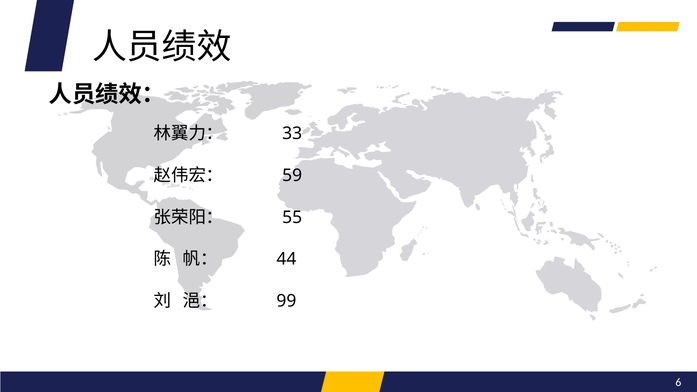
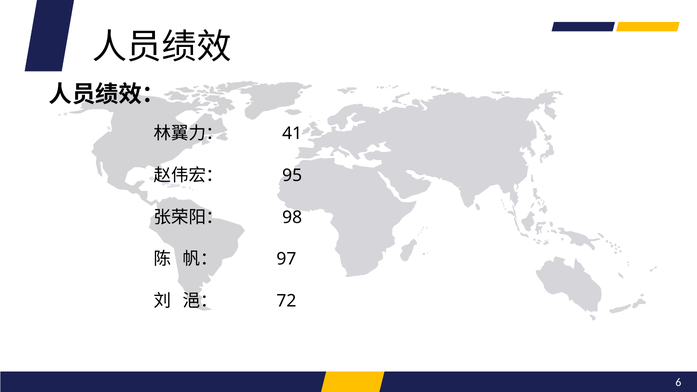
33: 33 -> 41 (292, 134)
59: 59 -> 95 (292, 176)
55: 55 -> 98 (292, 217)
44: 44 -> 97 (286, 259)
99: 99 -> 72 (286, 301)
